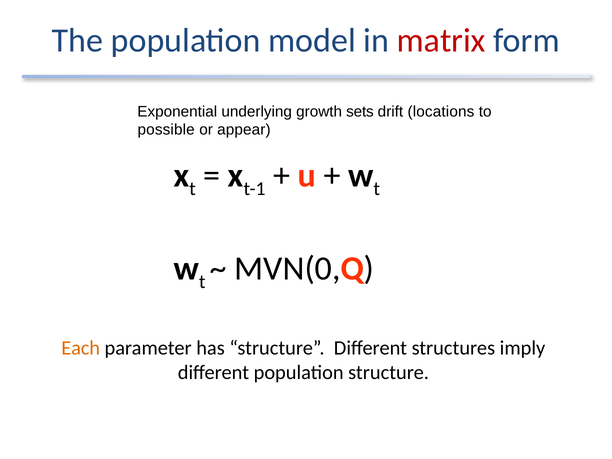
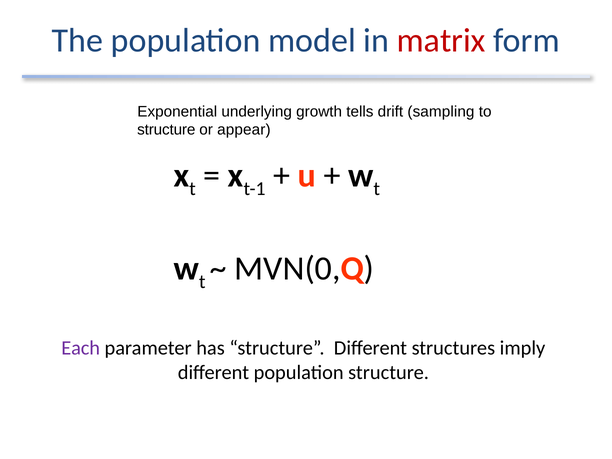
sets: sets -> tells (360, 112)
locations: locations -> sampling (441, 112)
possible: possible -> structure (166, 130)
Each colour: orange -> purple (81, 348)
